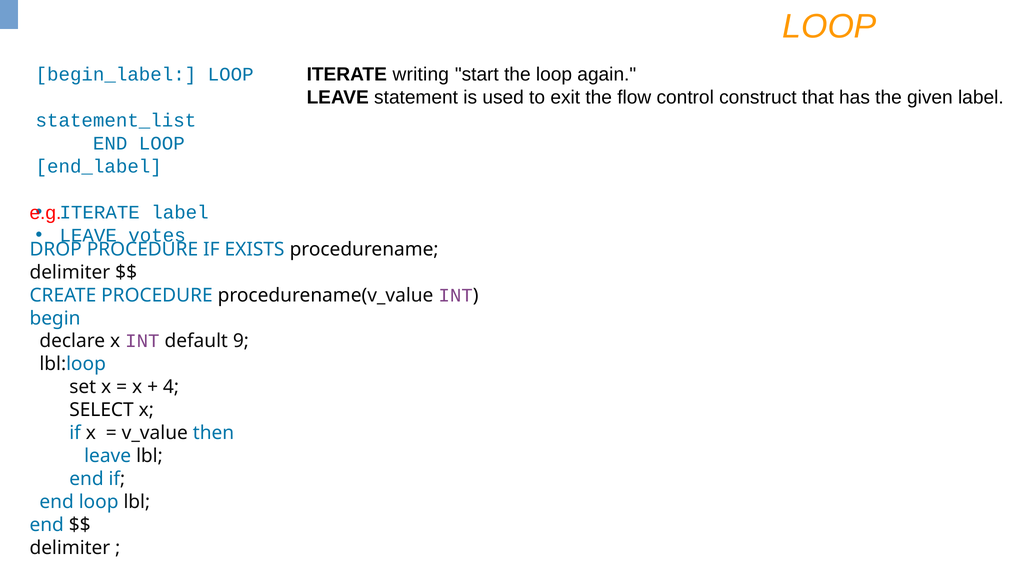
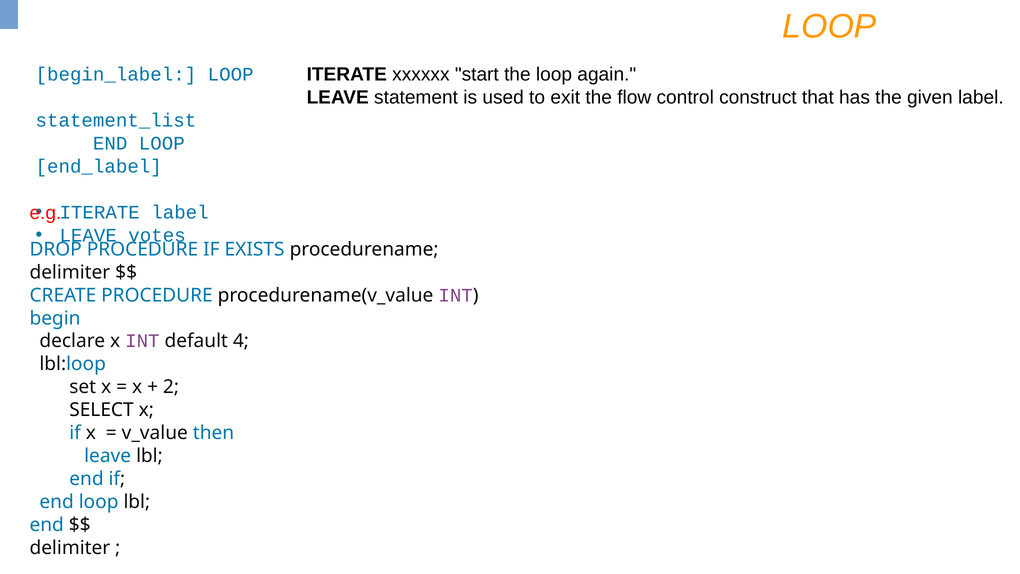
writing: writing -> xxxxxx (421, 74)
9: 9 -> 4 (241, 341)
4: 4 -> 2 (171, 387)
